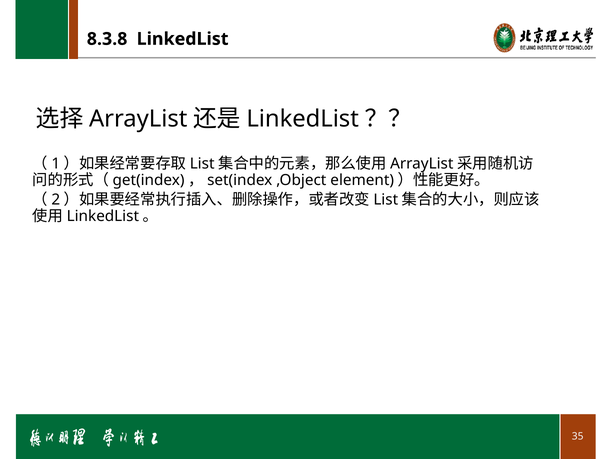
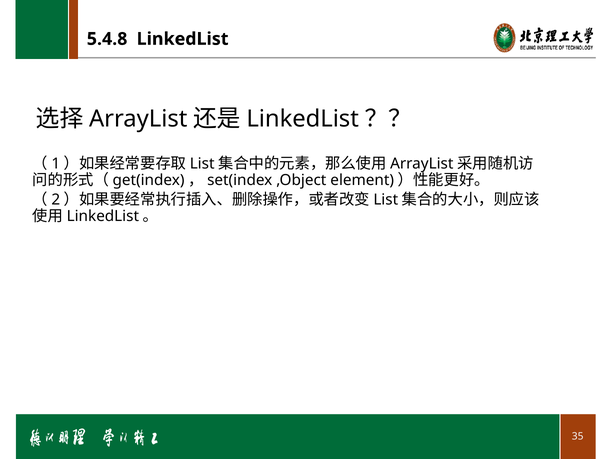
8.3.8: 8.3.8 -> 5.4.8 (107, 39)
